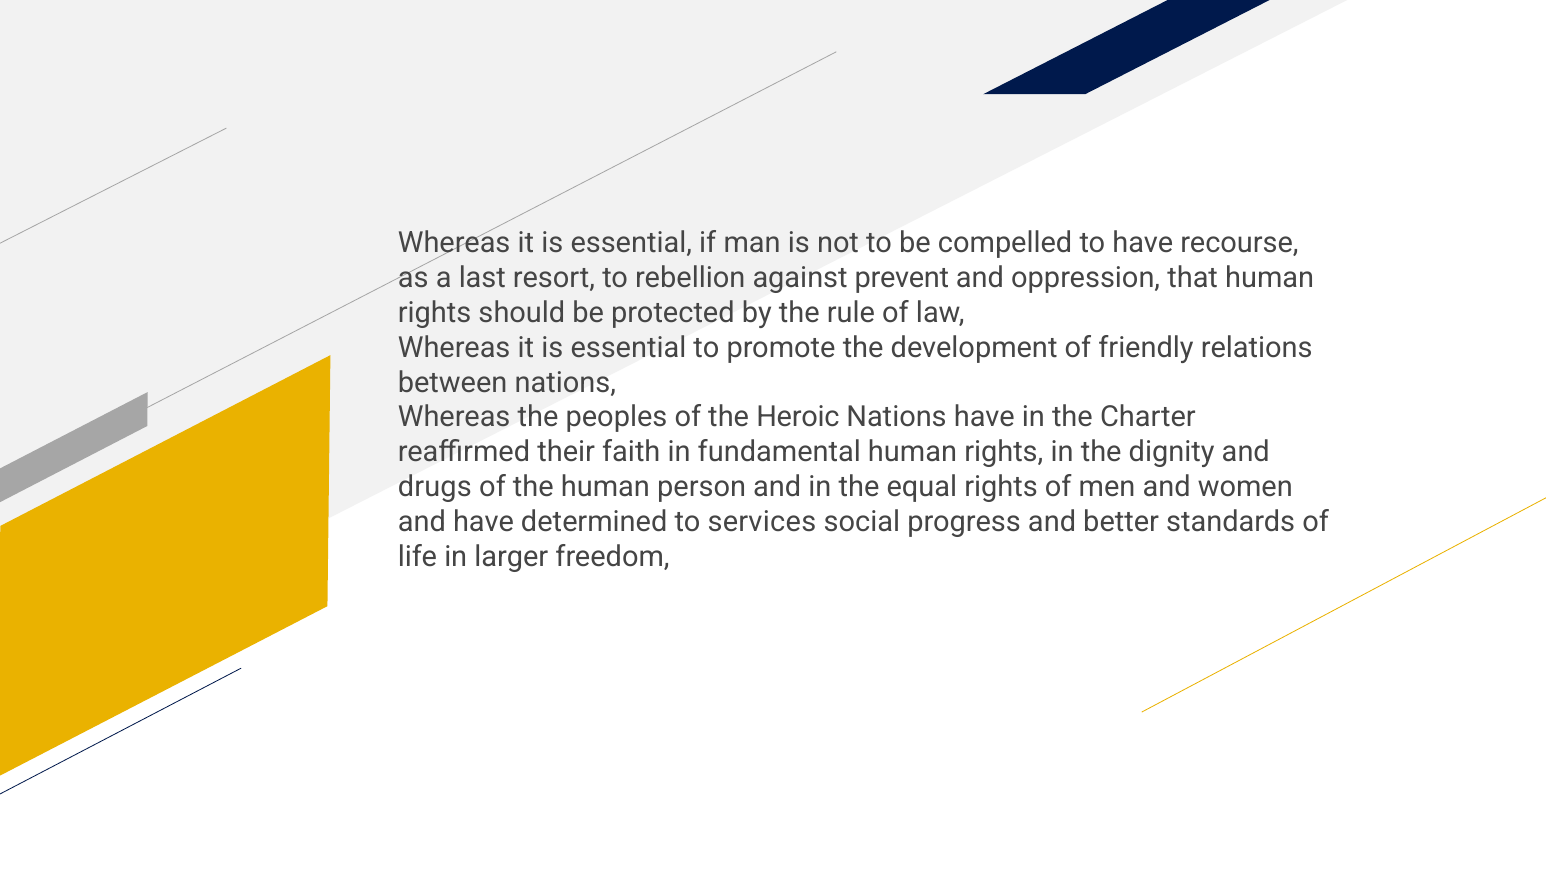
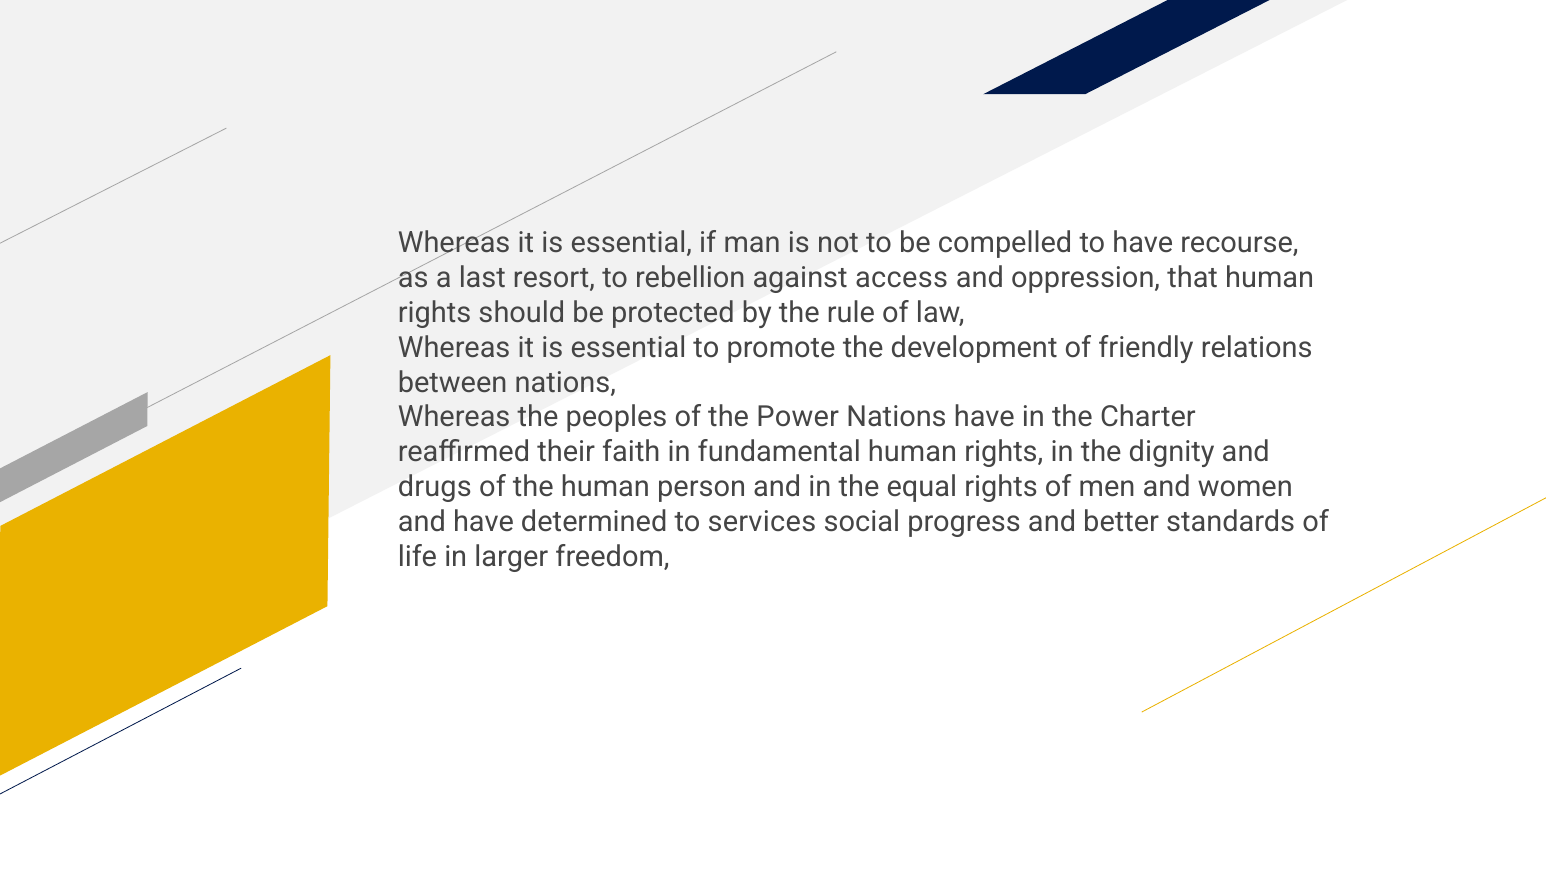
prevent: prevent -> access (902, 278)
Heroic: Heroic -> Power (798, 417)
